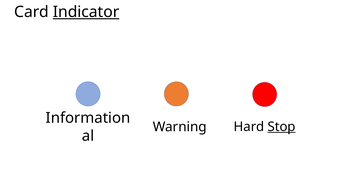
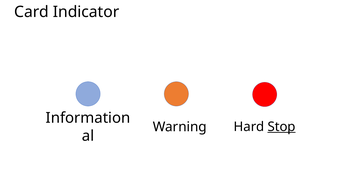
Indicator underline: present -> none (86, 12)
